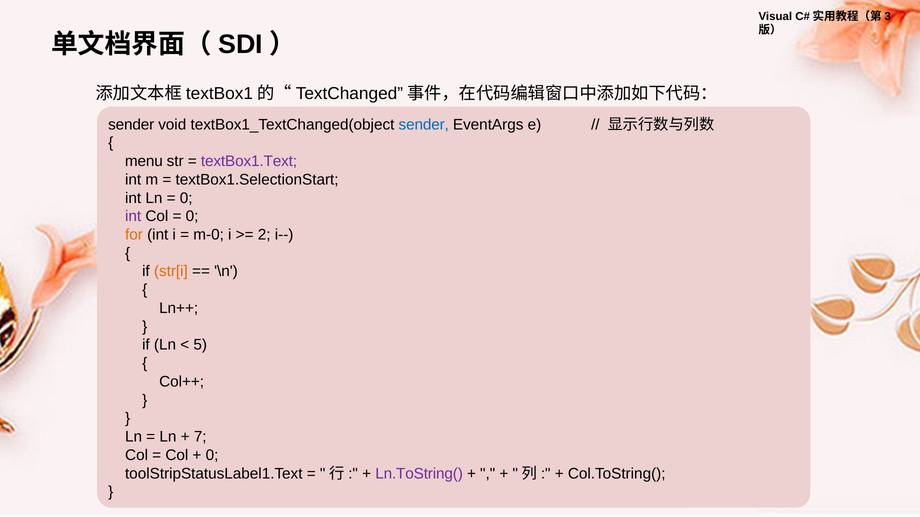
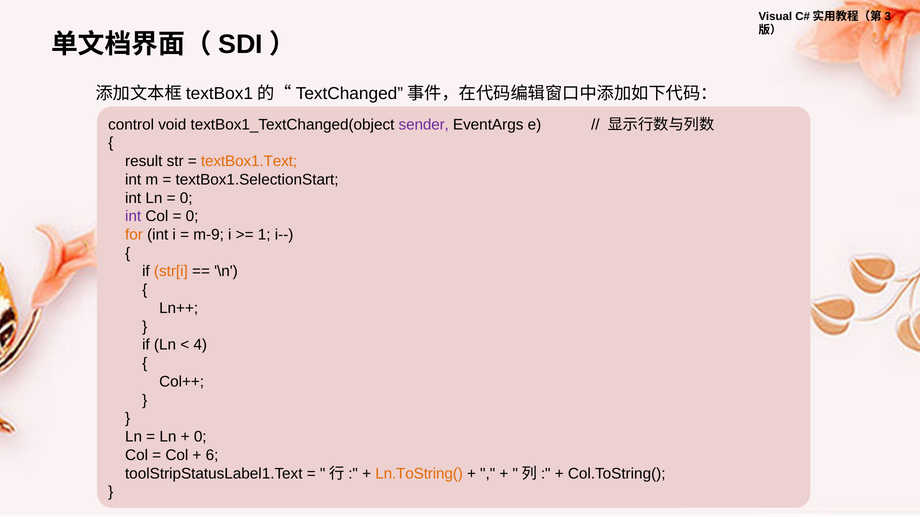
sender: sender -> control (131, 125)
sender colour: blue -> purple (424, 125)
menu: menu -> result (144, 161)
textBox1.Text colour: purple -> orange (249, 161)
m-0: m-0 -> m-9 (209, 235)
2: 2 -> 1 (264, 235)
5: 5 -> 4 (200, 345)
7: 7 -> 0 (200, 437)
0: 0 -> 6 (212, 456)
Ln.ToString( colour: purple -> orange (419, 474)
